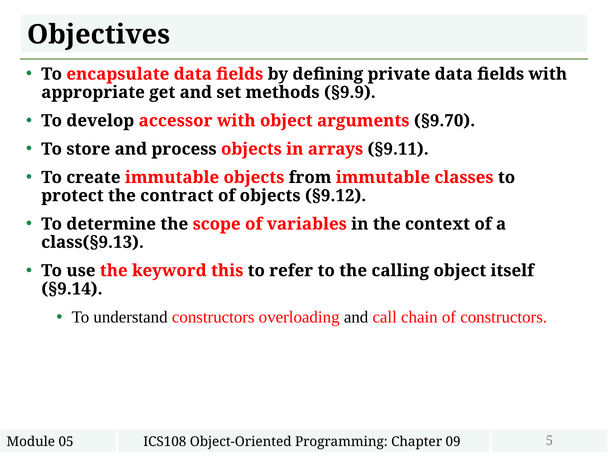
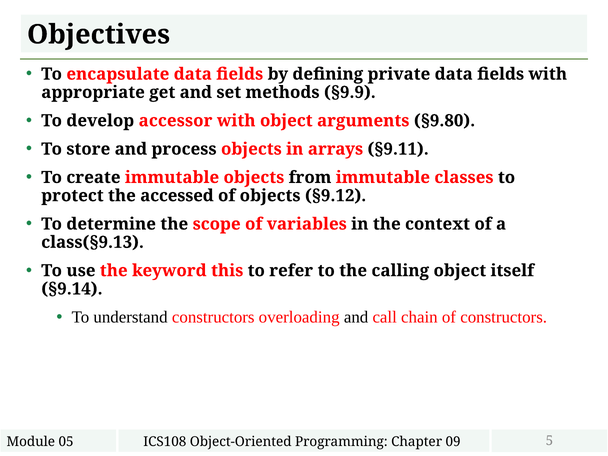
§9.70: §9.70 -> §9.80 (444, 121)
contract: contract -> accessed (177, 196)
